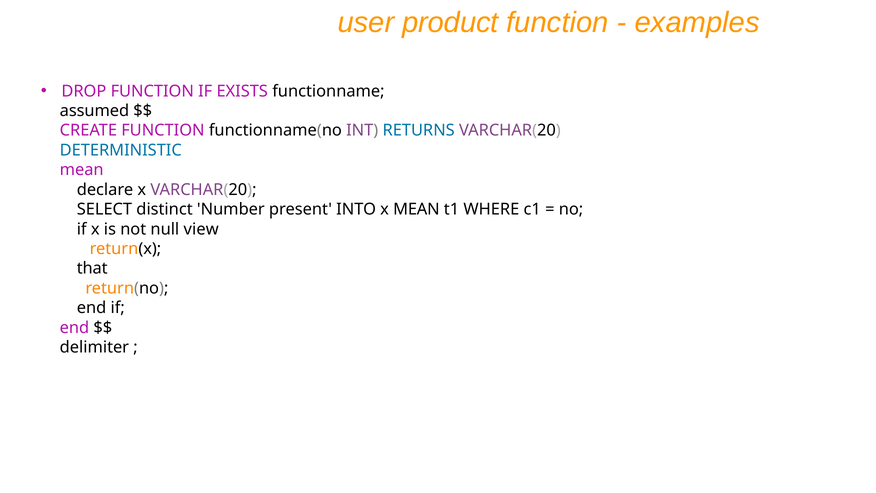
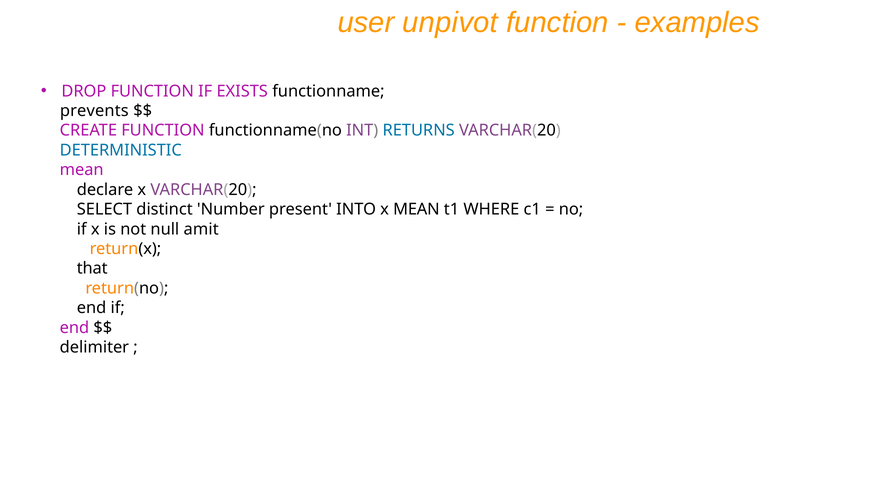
product: product -> unpivot (450, 23)
assumed: assumed -> prevents (94, 111)
view: view -> amit (201, 229)
